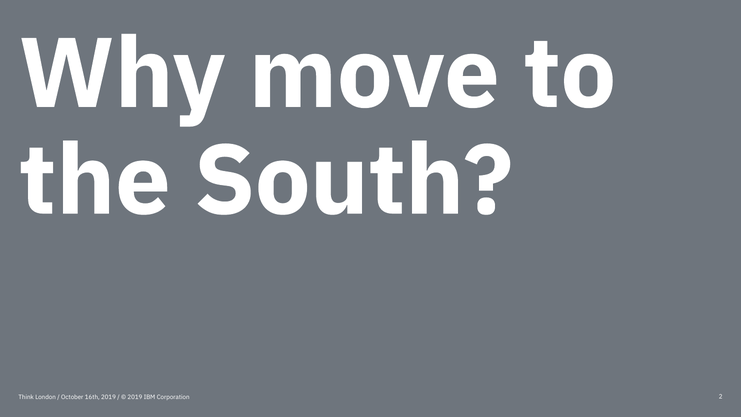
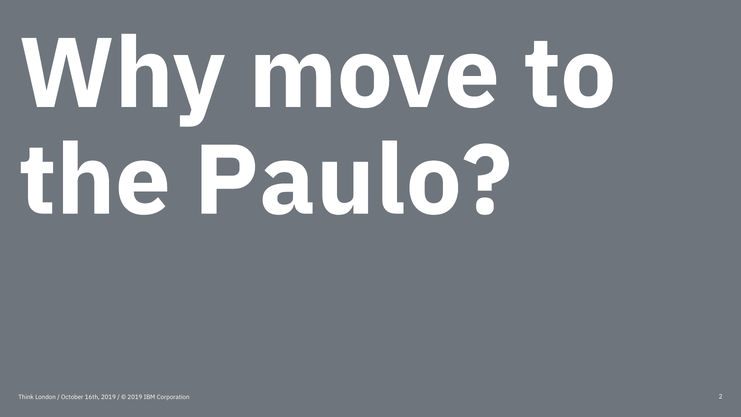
South: South -> Paulo (353, 181)
